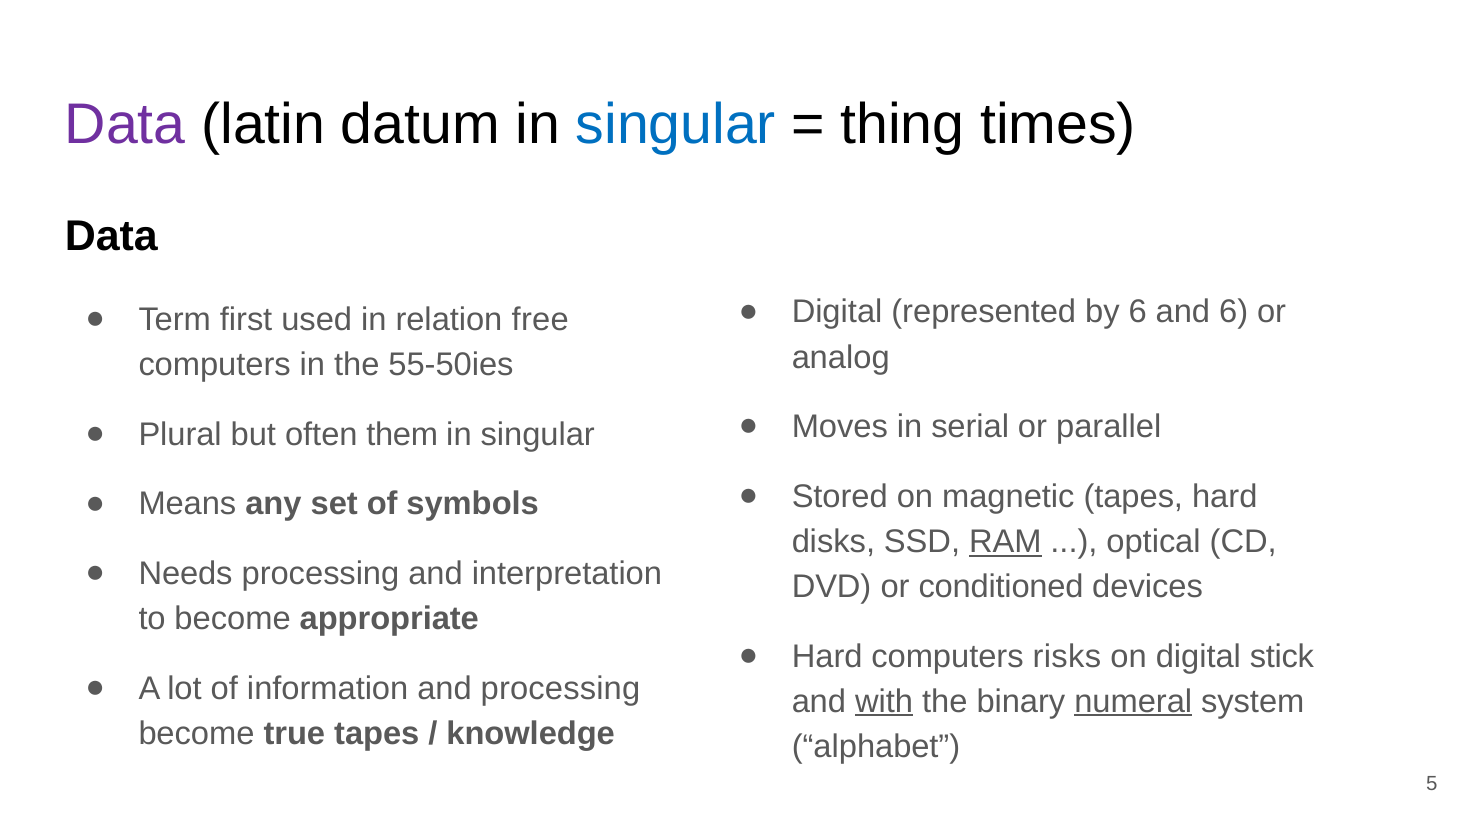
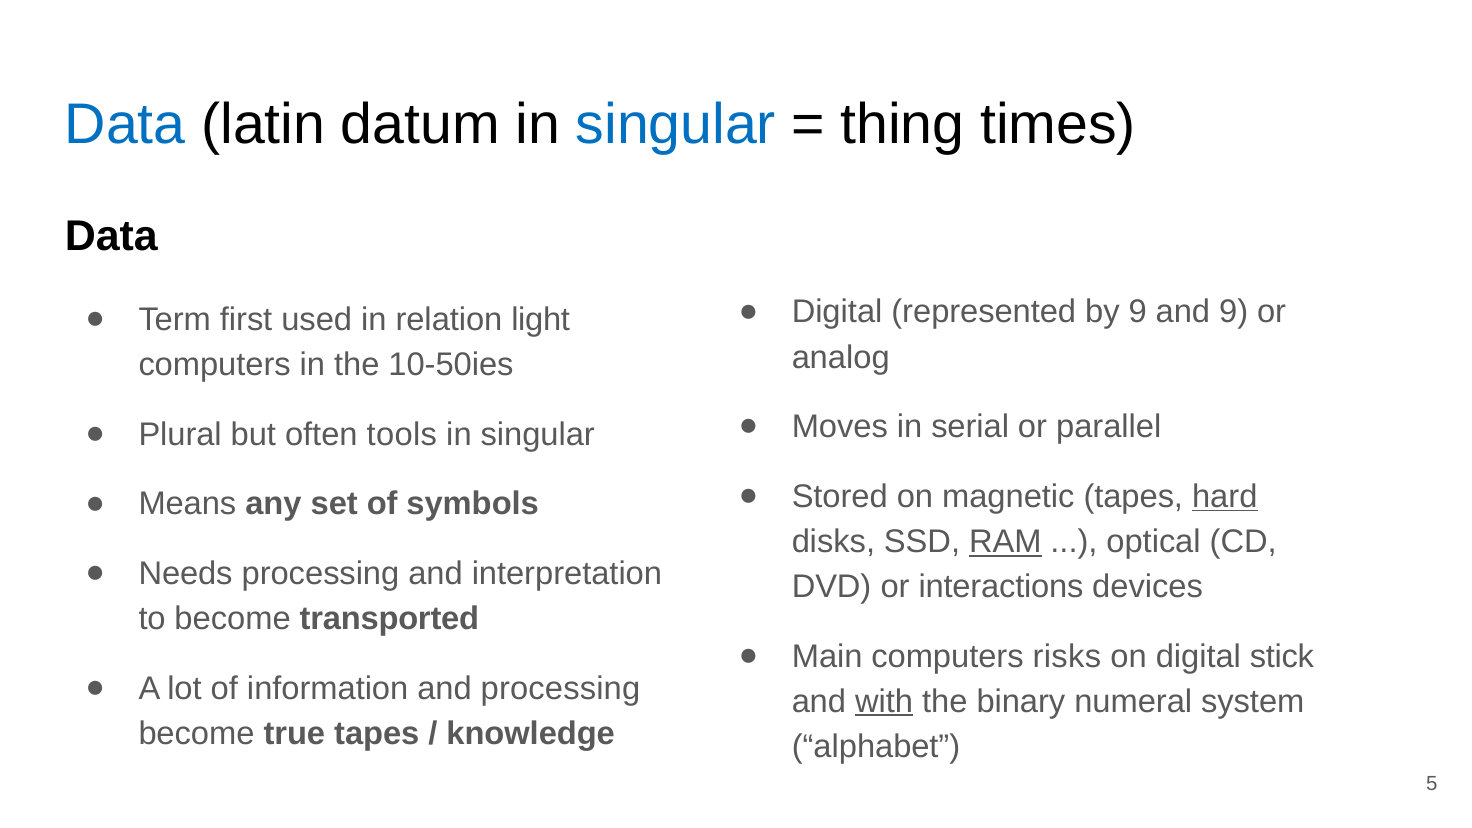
Data colour: purple -> blue (125, 125)
by 6: 6 -> 9 (1138, 312)
and 6: 6 -> 9 (1234, 312)
free: free -> light (541, 320)
55-50ies: 55-50ies -> 10-50ies (451, 365)
them: them -> tools (402, 435)
hard underline: none -> present (1225, 496)
conditioned: conditioned -> interactions (1001, 587)
appropriate: appropriate -> transported (389, 619)
Hard: Hard -> Main (827, 656)
numeral underline: present -> none (1133, 701)
